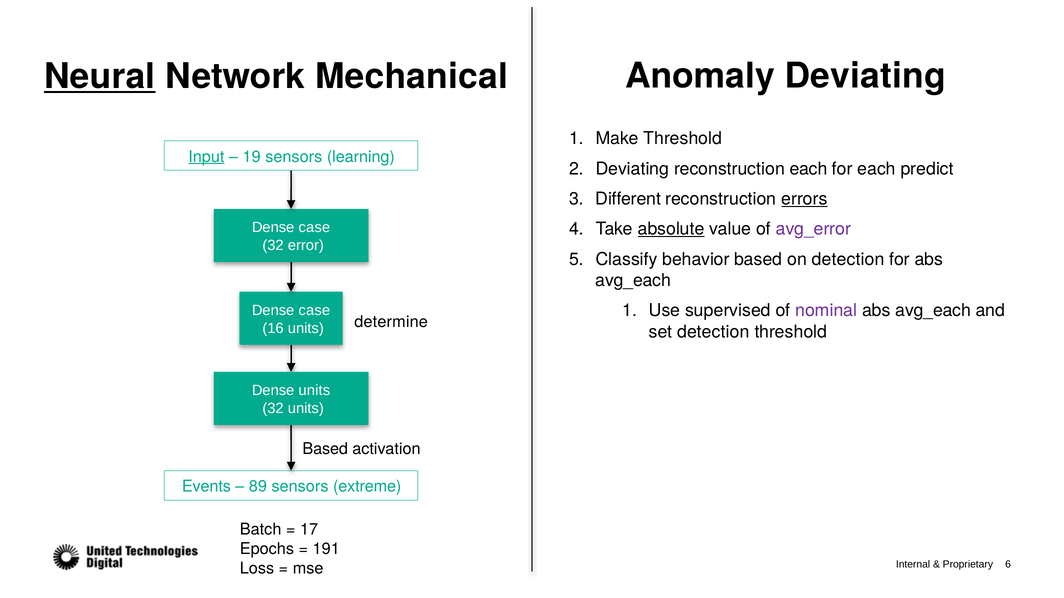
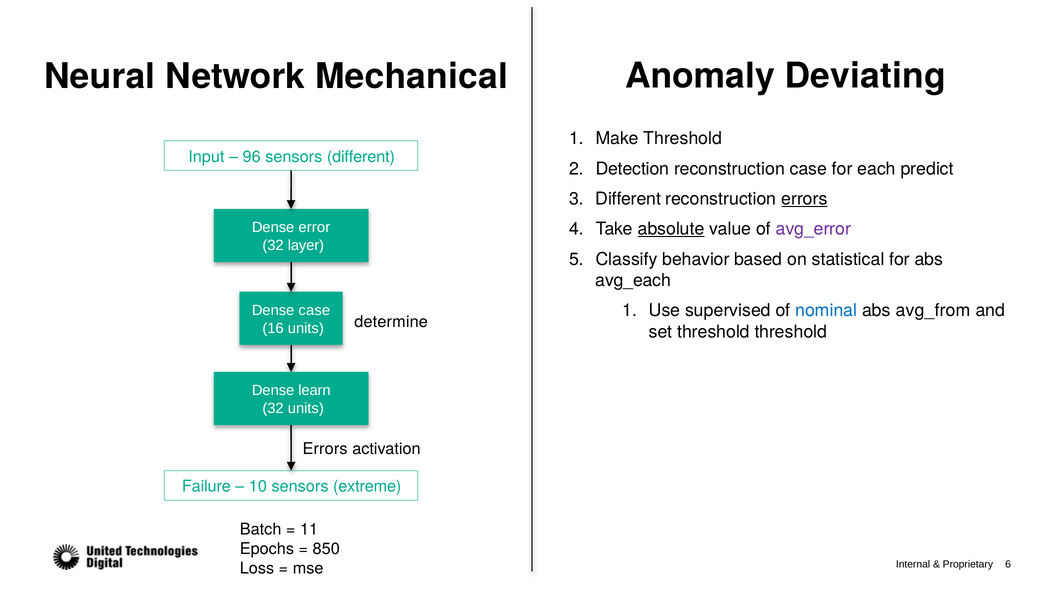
Neural underline: present -> none (100, 77)
Input underline: present -> none (206, 157)
19: 19 -> 96 (252, 157)
sensors learning: learning -> different (361, 157)
Deviating: Deviating -> Detection (632, 169)
reconstruction each: each -> case (808, 169)
case: case -> error (314, 228)
error: error -> layer (306, 246)
on detection: detection -> statistical (848, 259)
nominal colour: purple -> blue (826, 311)
avg_each: avg_each -> avg_from (933, 311)
set detection: detection -> threshold (713, 332)
Dense units: units -> learn (314, 391)
Based: Based -> Errors (325, 449)
Events: Events -> Failure (206, 487)
89: 89 -> 10 (258, 487)
17: 17 -> 11 (309, 530)
191: 191 -> 850 (326, 549)
